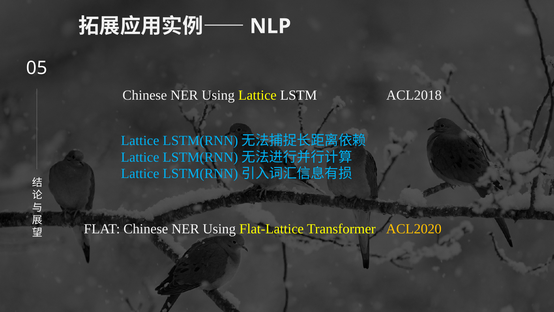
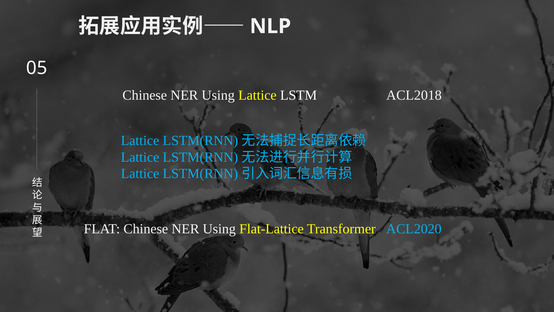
ACL2020 colour: yellow -> light blue (414, 228)
